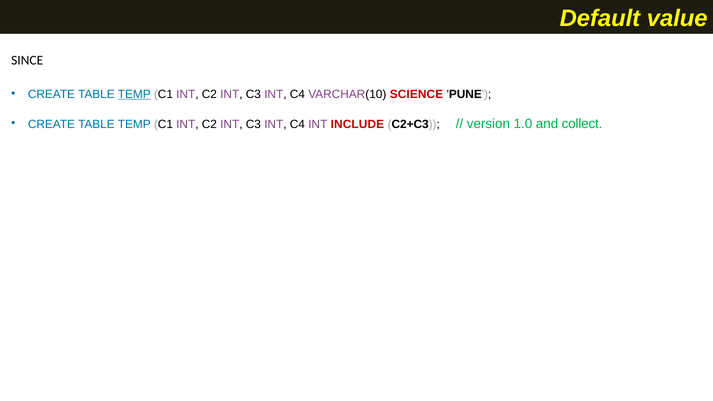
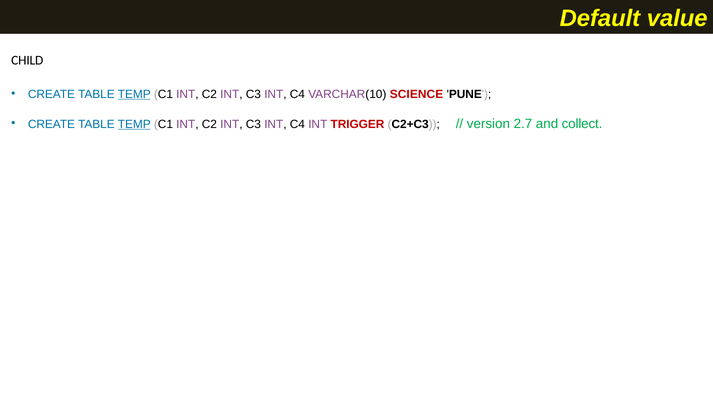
SINCE: SINCE -> CHILD (27, 61)
TEMP underline: none -> present (134, 124)
INCLUDE: INCLUDE -> TRIGGER (357, 124)
1.0: 1.0 -> 2.7 (523, 124)
